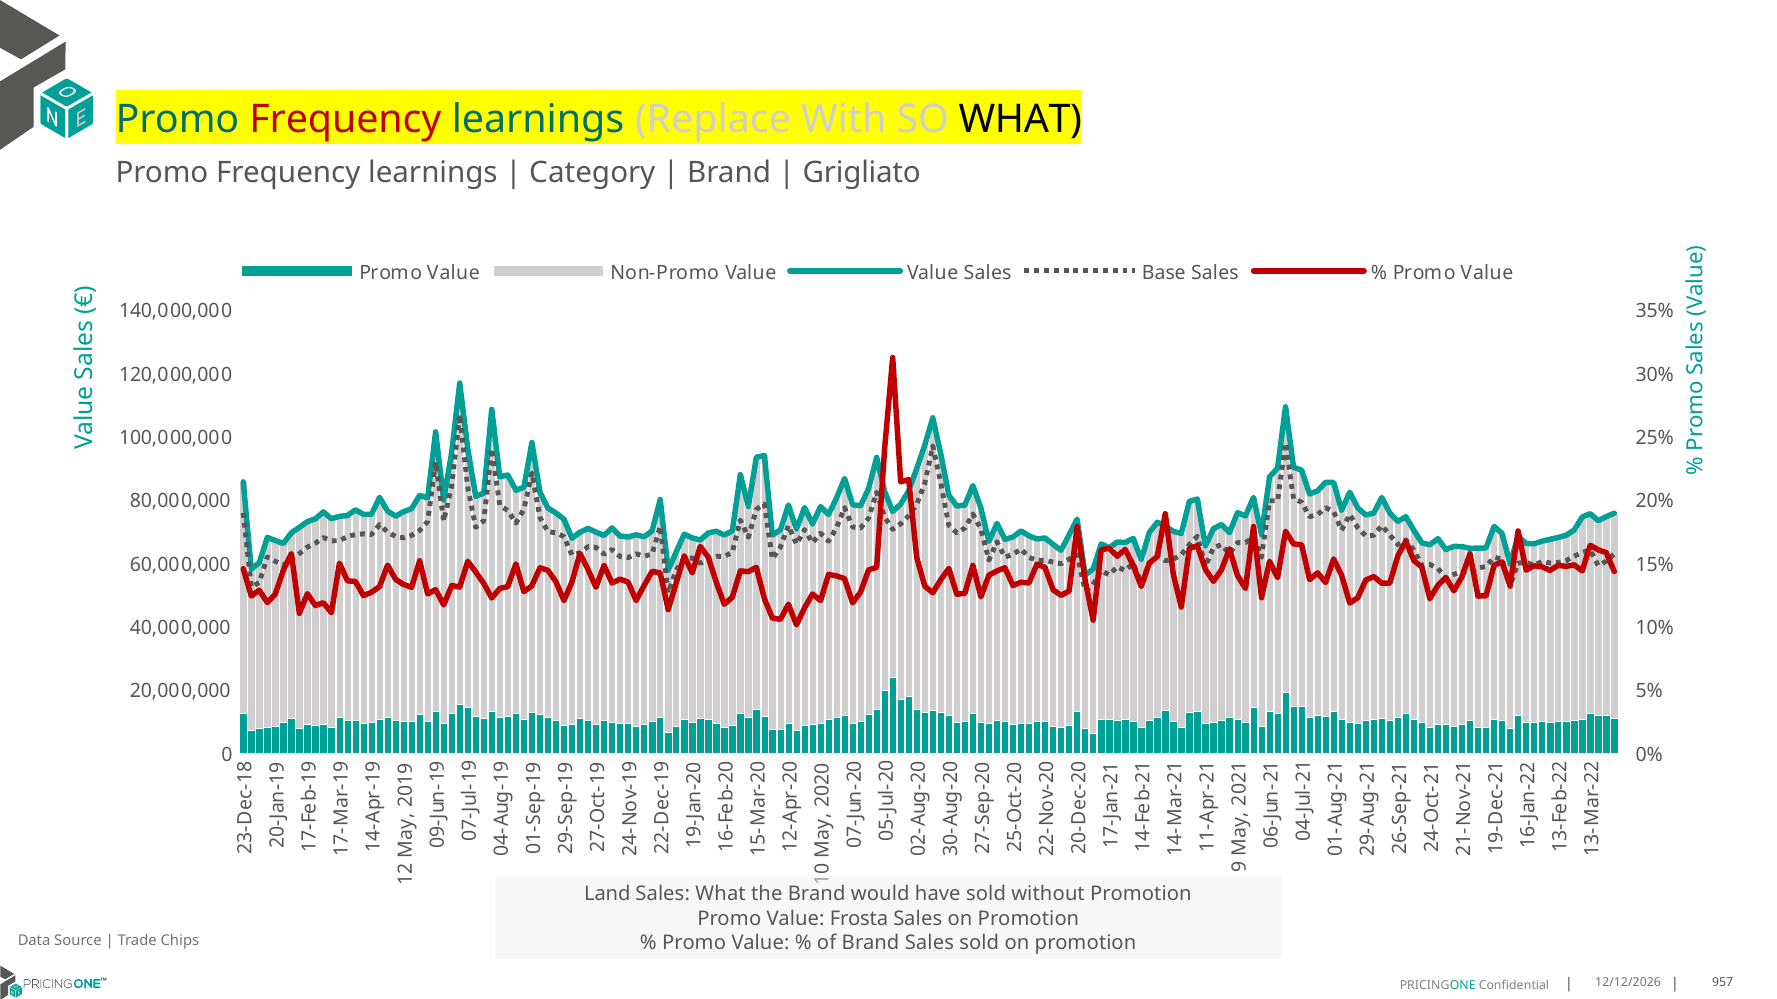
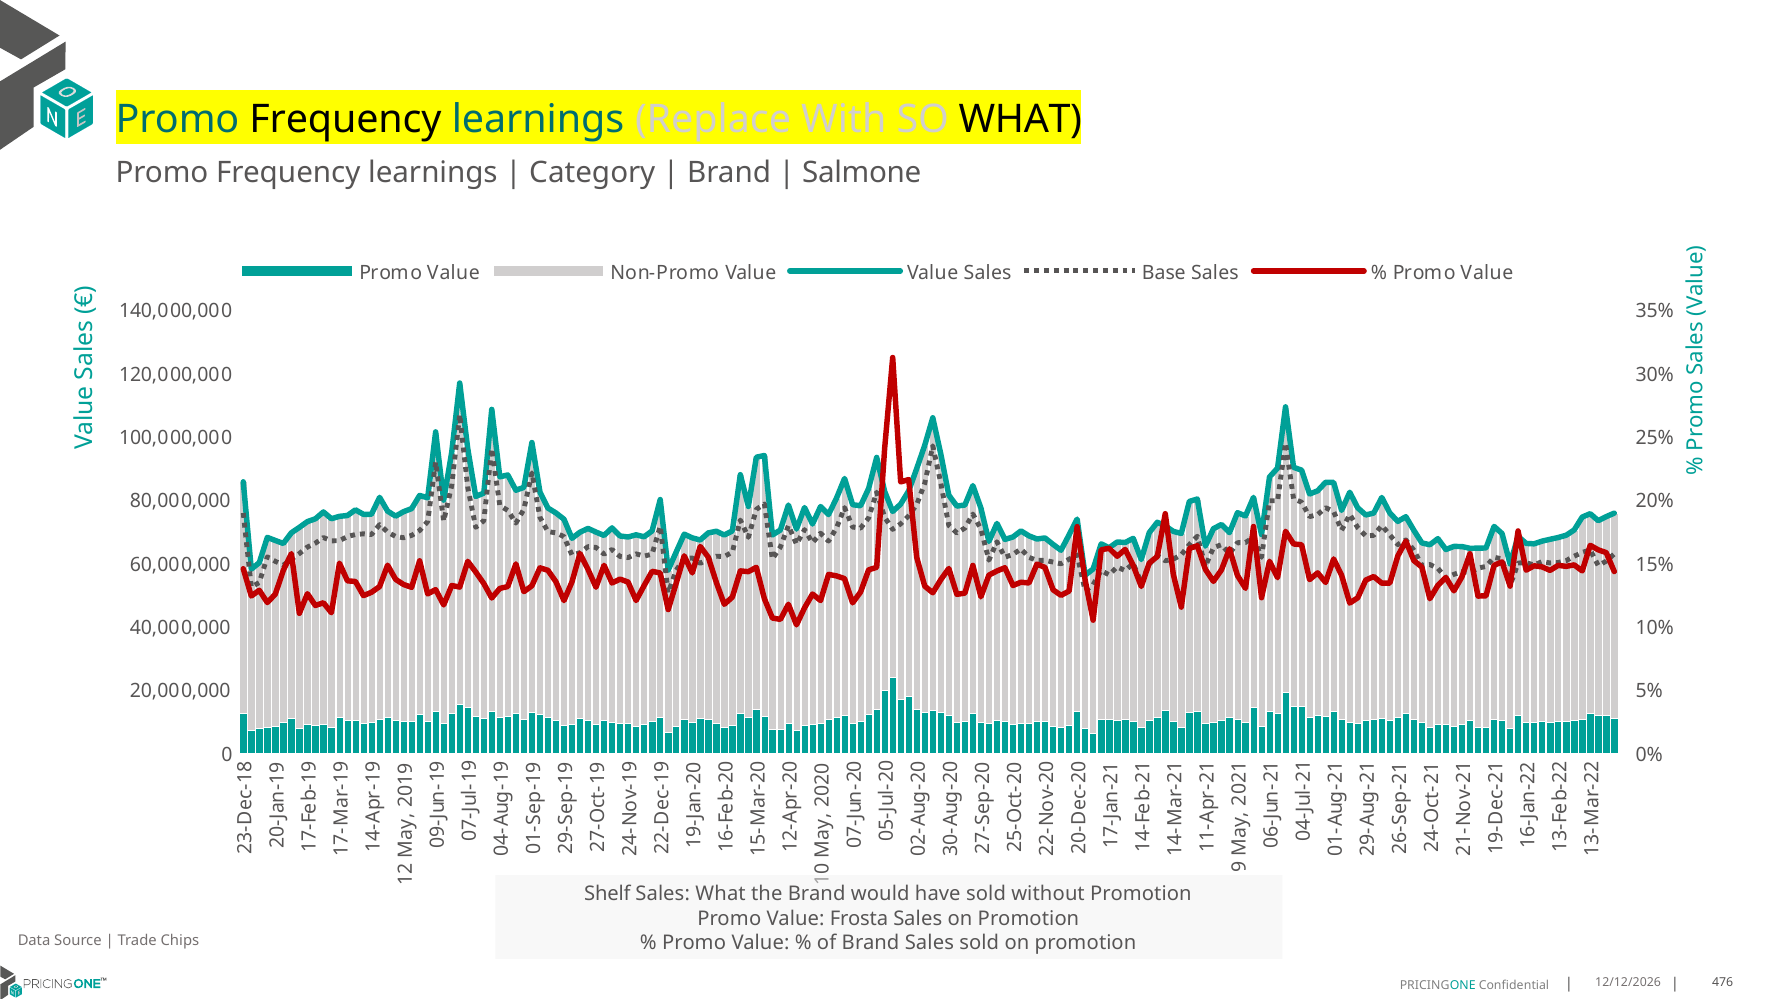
Frequency colour: red -> black (346, 119)
Grigliato: Grigliato -> Salmone (862, 173)
Land: Land -> Shelf (607, 895)
957: 957 -> 476 (1723, 983)
